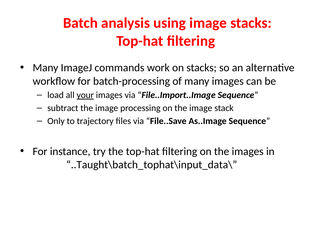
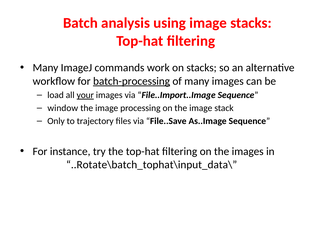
batch-processing underline: none -> present (132, 81)
subtract: subtract -> window (63, 108)
..Taught\batch_tophat\input_data\: ..Taught\batch_tophat\input_data\ -> ..Rotate\batch_tophat\input_data\ (152, 165)
